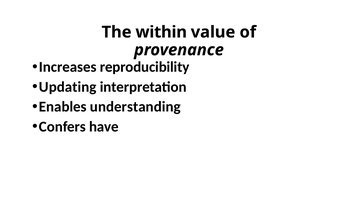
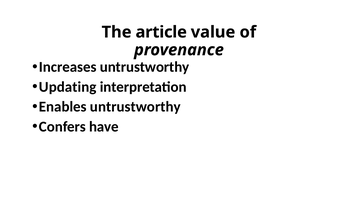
within: within -> article (161, 32)
Increases reproducibility: reproducibility -> untrustworthy (145, 67)
Enables understanding: understanding -> untrustworthy (135, 106)
